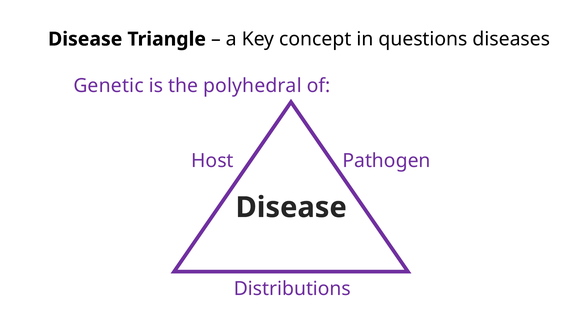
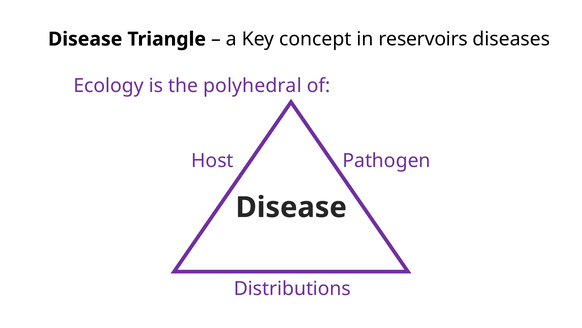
questions: questions -> reservoirs (423, 39)
Genetic: Genetic -> Ecology (109, 86)
